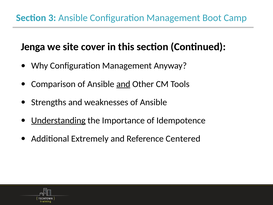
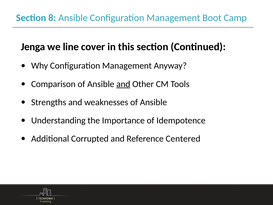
3: 3 -> 8 (52, 18)
site: site -> line (71, 47)
Understanding underline: present -> none (58, 120)
Extremely: Extremely -> Corrupted (90, 138)
